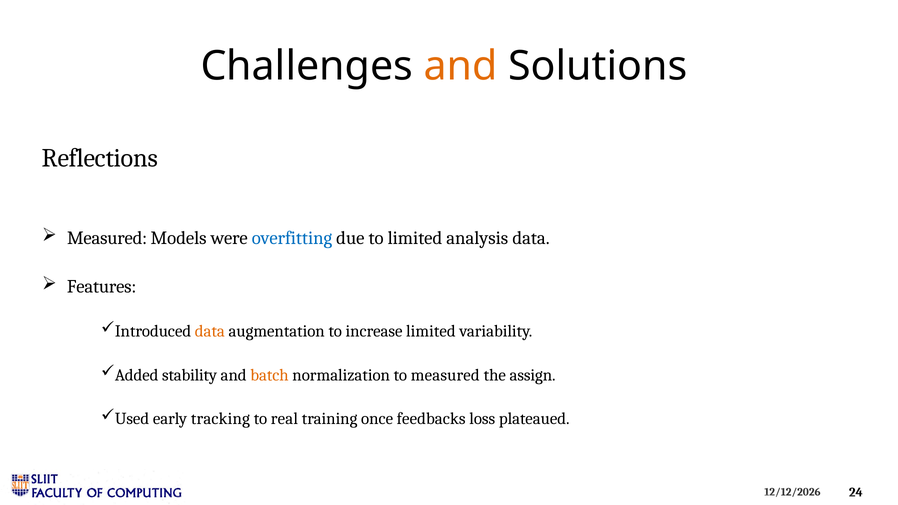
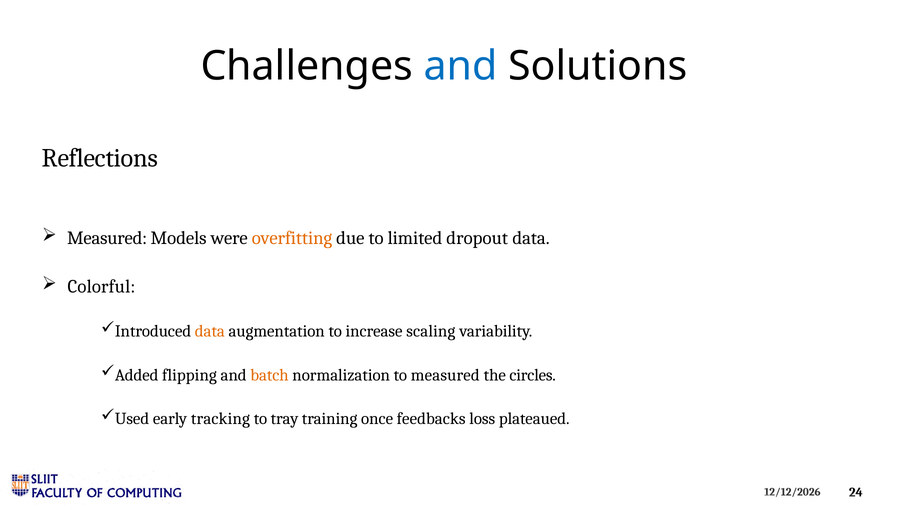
and colour: orange -> blue (461, 66)
overfitting colour: blue -> orange (292, 238)
analysis: analysis -> dropout (477, 238)
Features: Features -> Colorful (101, 287)
increase limited: limited -> scaling (431, 331)
stability: stability -> flipping (189, 375)
assign: assign -> circles (533, 375)
real: real -> tray (285, 419)
